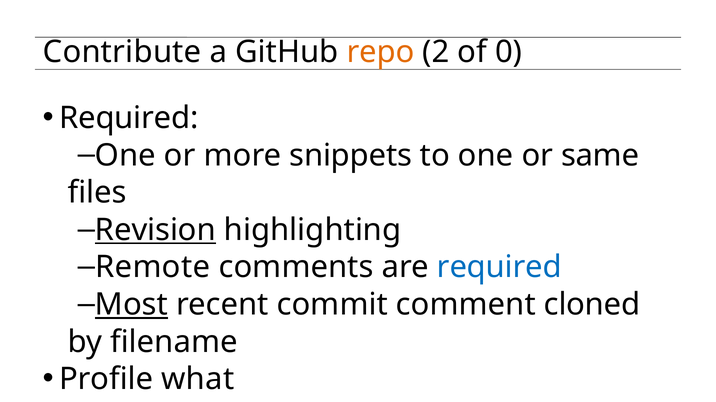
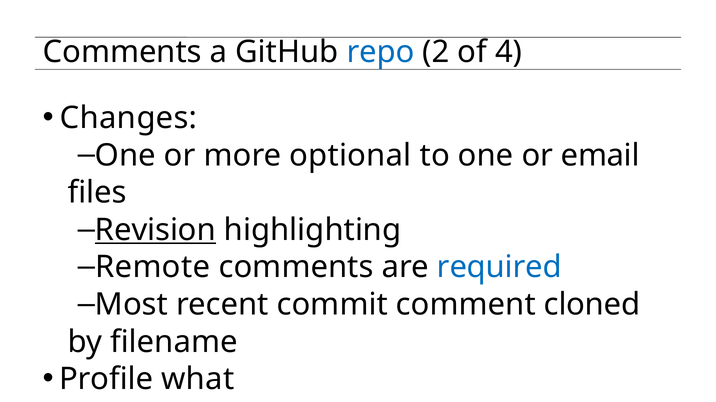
Contribute: Contribute -> Comments (122, 52)
repo colour: orange -> blue (380, 52)
0: 0 -> 4 (509, 52)
Required: Required -> Changes (129, 118)
snippets: snippets -> optional (350, 155)
same: same -> email (600, 155)
Most underline: present -> none (131, 305)
